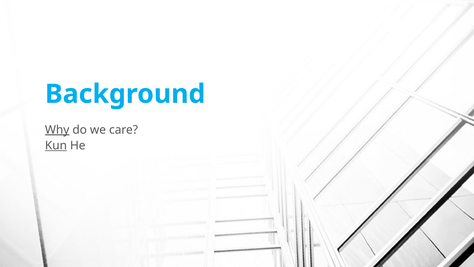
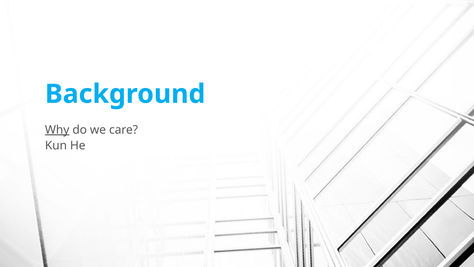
Kun underline: present -> none (56, 145)
